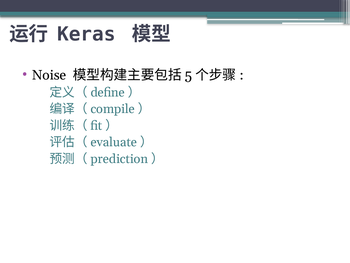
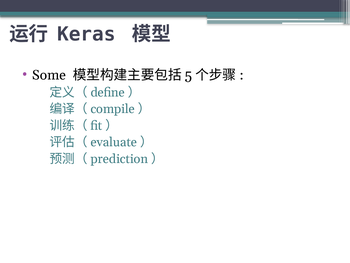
Noise: Noise -> Some (49, 75)
